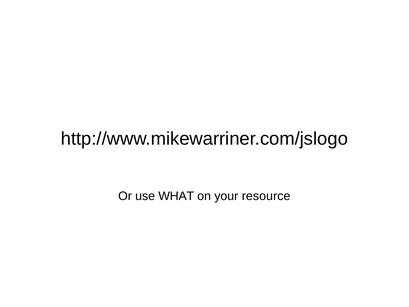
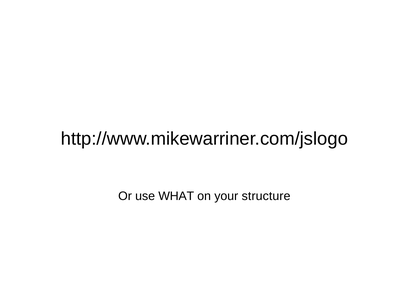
resource: resource -> structure (266, 196)
